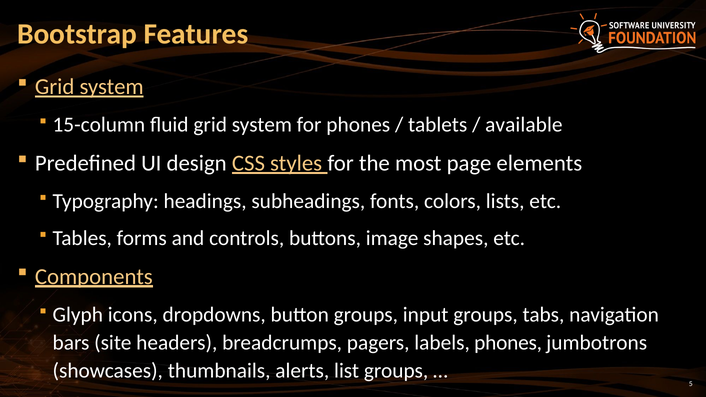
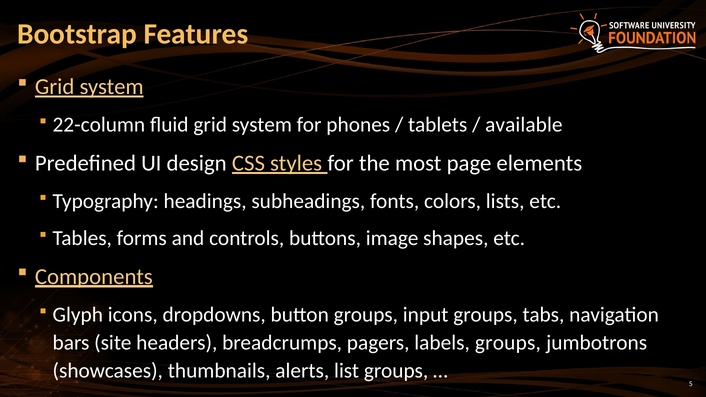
15-column: 15-column -> 22-column (99, 125)
labels phones: phones -> groups (508, 343)
